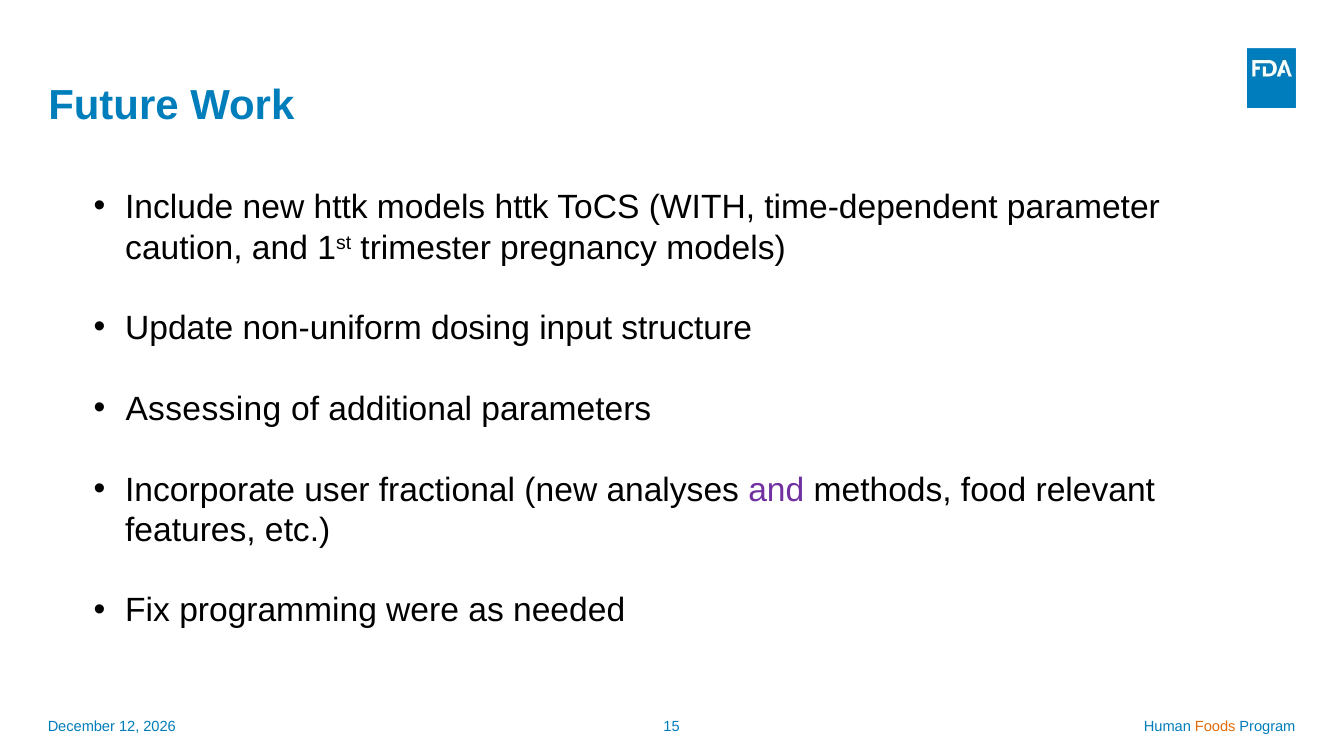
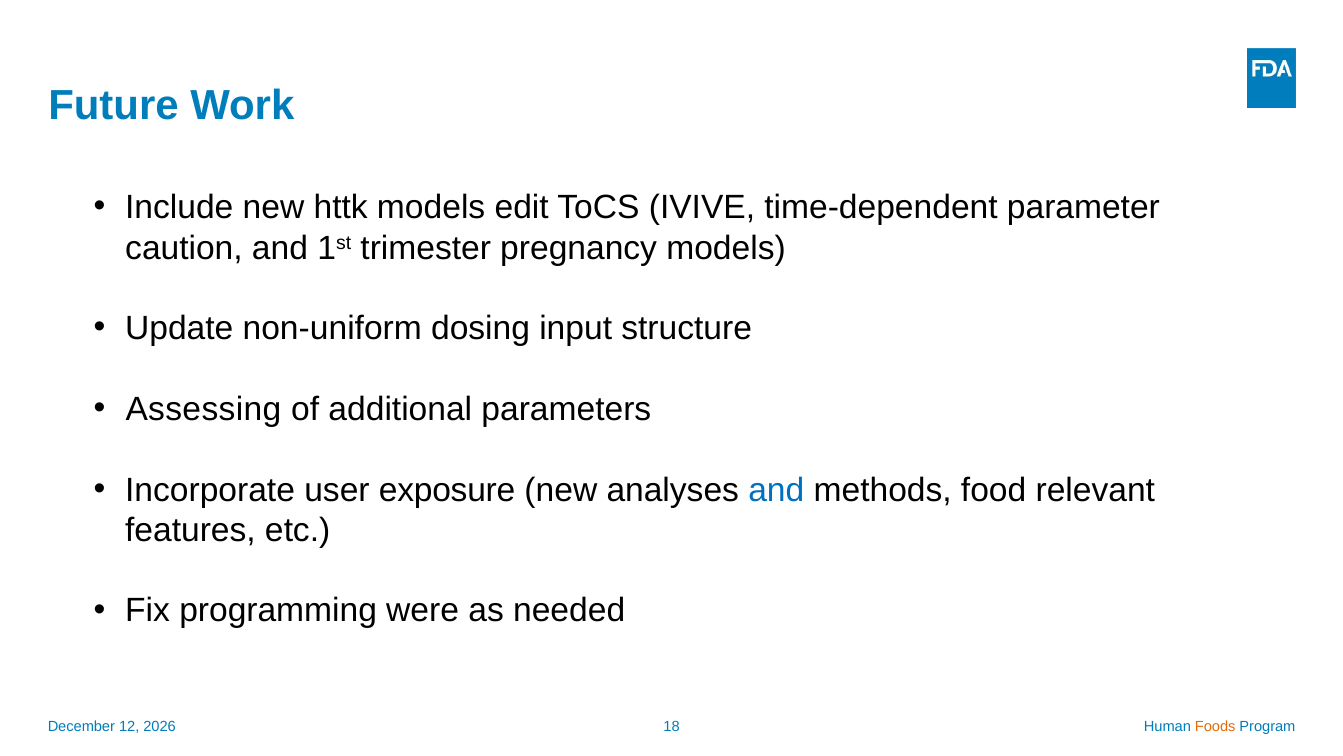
models httk: httk -> edit (522, 208)
WITH: WITH -> IVIVE (702, 208)
fractional: fractional -> exposure (447, 490)
and colour: purple -> blue (776, 490)
15: 15 -> 18 (672, 726)
